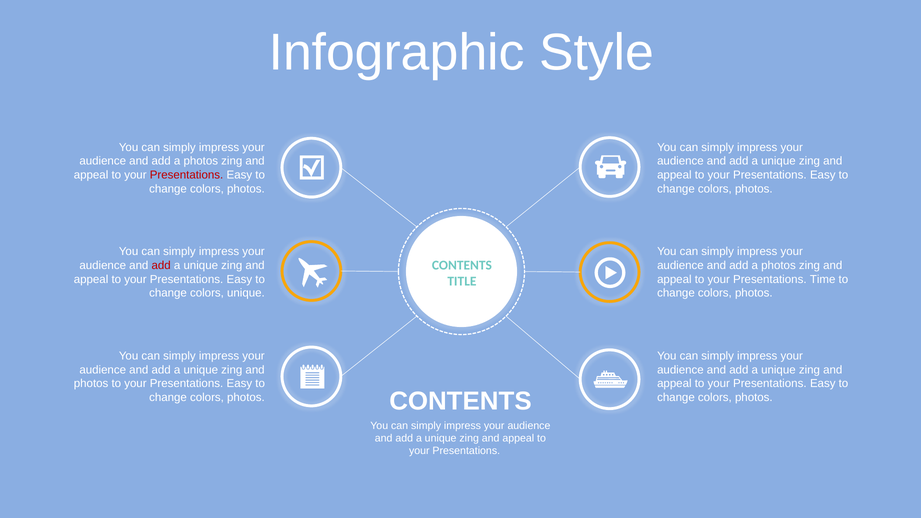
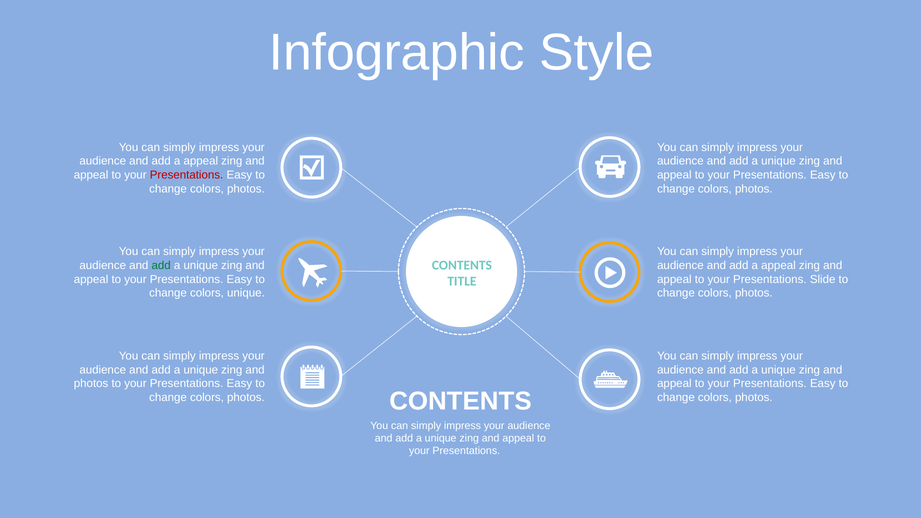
photos: photos -> appeal (201, 161)
add colour: red -> green (161, 266)
photos: photos -> appeal (778, 266)
Time: Time -> Slide (823, 279)
